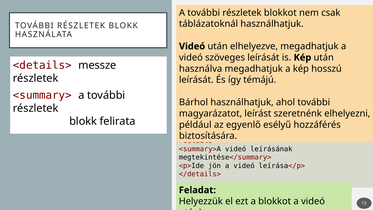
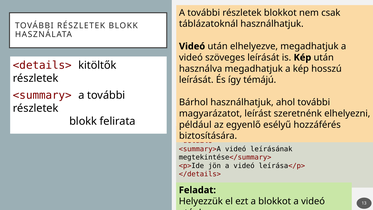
messze: messze -> kitöltők (97, 65)
